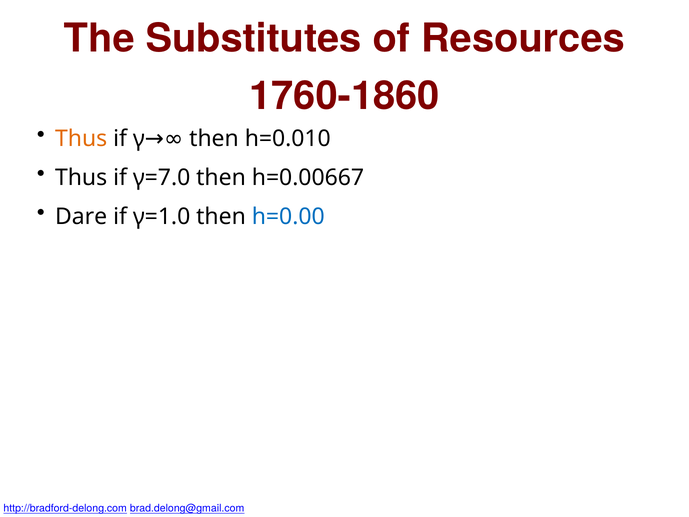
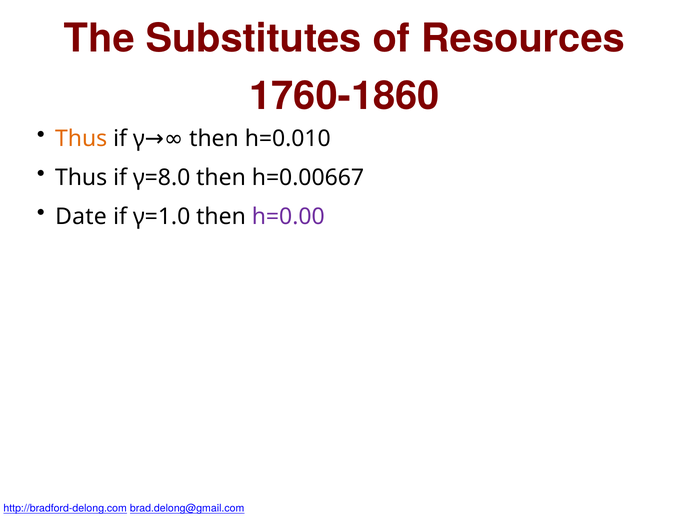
γ=7.0: γ=7.0 -> γ=8.0 (162, 177)
Dare: Dare -> Date (81, 217)
h=0.00 colour: blue -> purple (288, 217)
